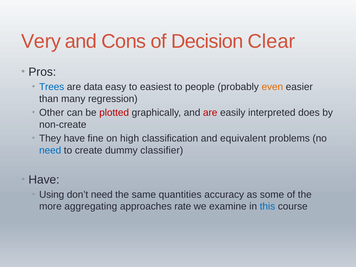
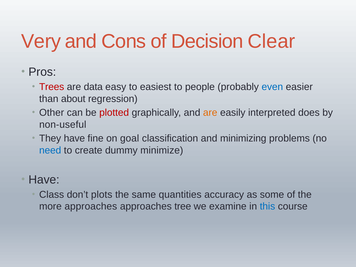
Trees colour: blue -> red (52, 87)
even colour: orange -> blue (272, 87)
many: many -> about (73, 99)
are colour: red -> orange (210, 113)
non-create: non-create -> non-useful (63, 125)
high: high -> goal (130, 138)
equivalent: equivalent -> minimizing (243, 138)
classifier: classifier -> minimize (162, 150)
Using: Using -> Class (52, 195)
don’t need: need -> plots (102, 195)
more aggregating: aggregating -> approaches (91, 206)
rate: rate -> tree (183, 206)
